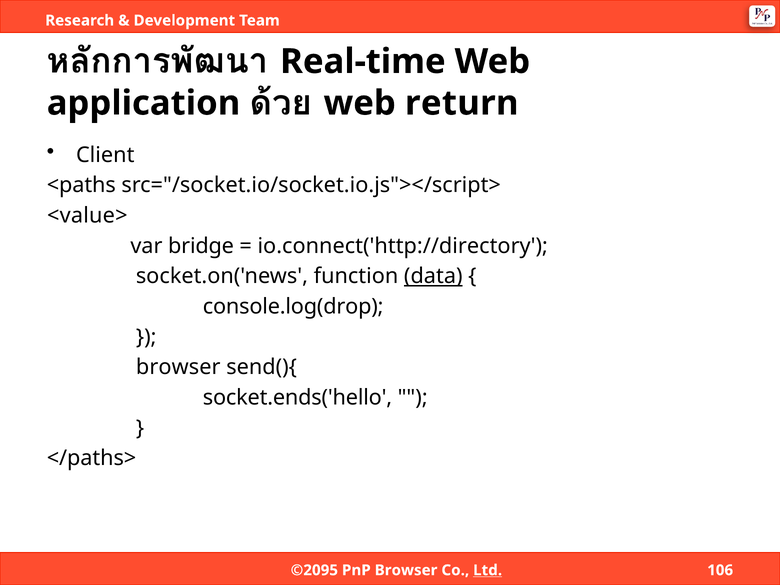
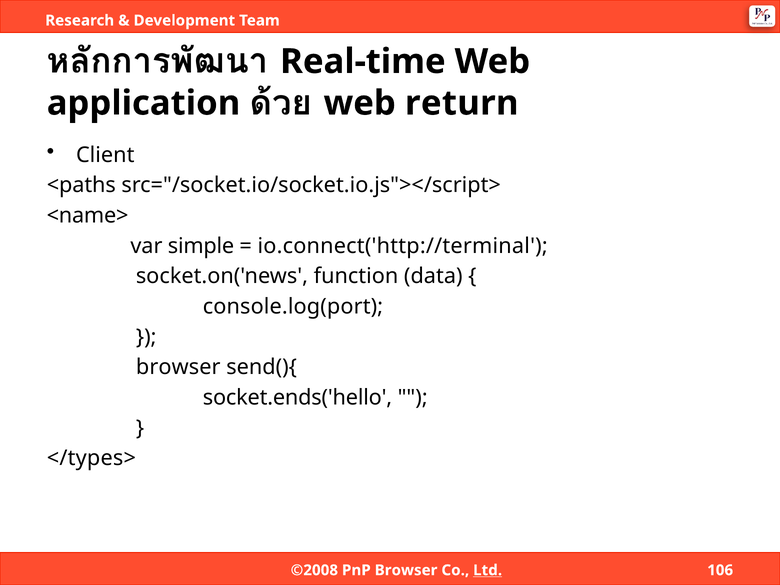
<value>: <value> -> <name> (88, 216)
bridge: bridge -> simple (201, 246)
io.connect('http://directory: io.connect('http://directory -> io.connect('http://terminal (403, 246)
data underline: present -> none (433, 276)
console.log(drop: console.log(drop -> console.log(port (293, 307)
</paths>: </paths> -> </types> (91, 458)
©2095: ©2095 -> ©2008 (314, 570)
